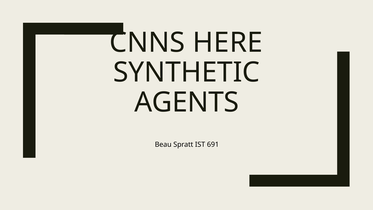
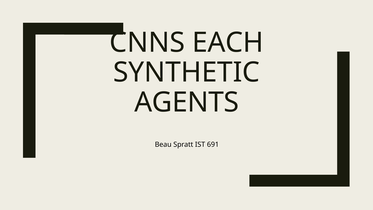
HERE: HERE -> EACH (228, 43)
